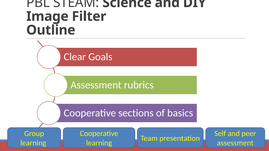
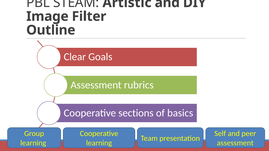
Science: Science -> Artistic (127, 3)
